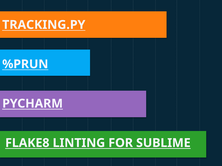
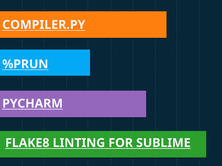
TRACKING.PY: TRACKING.PY -> COMPILER.PY (44, 25)
